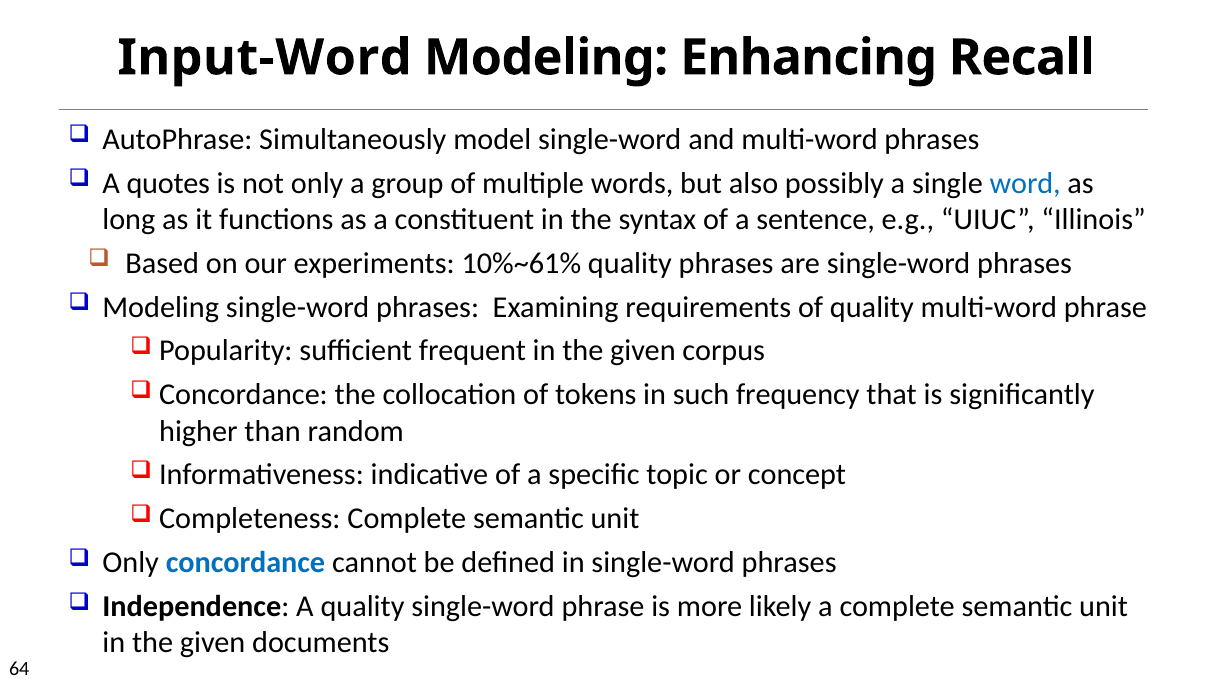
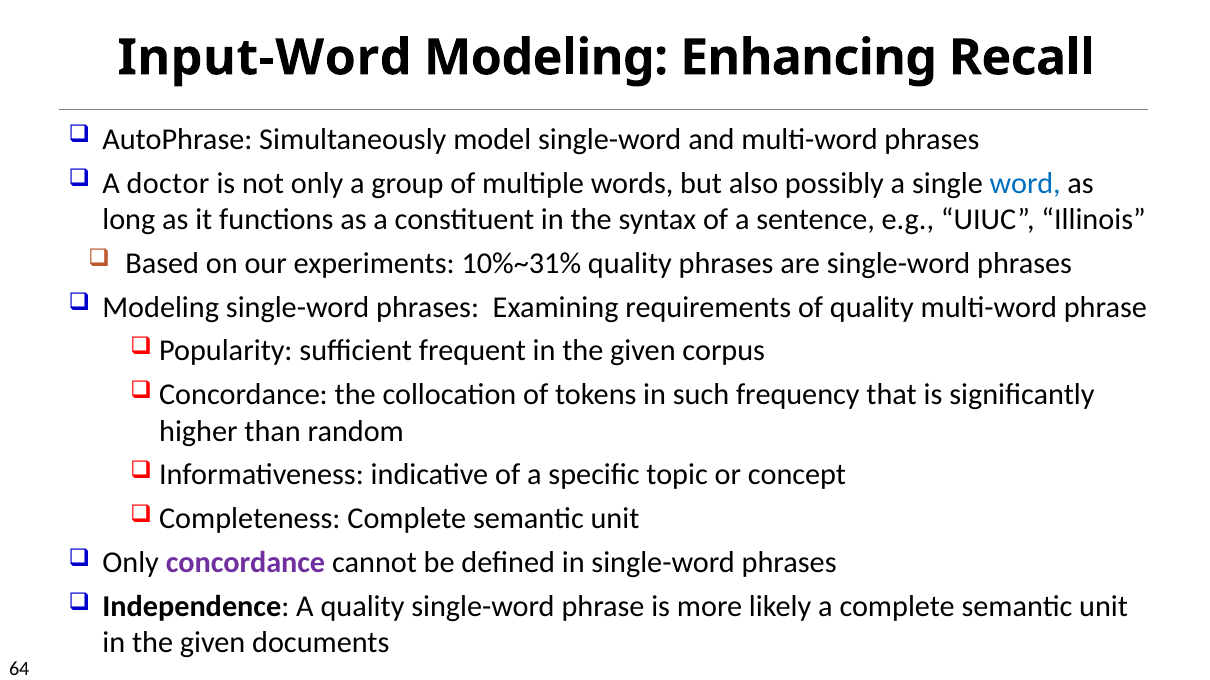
quotes: quotes -> doctor (168, 183)
10%~61%: 10%~61% -> 10%~31% (521, 264)
concordance colour: blue -> purple (246, 563)
